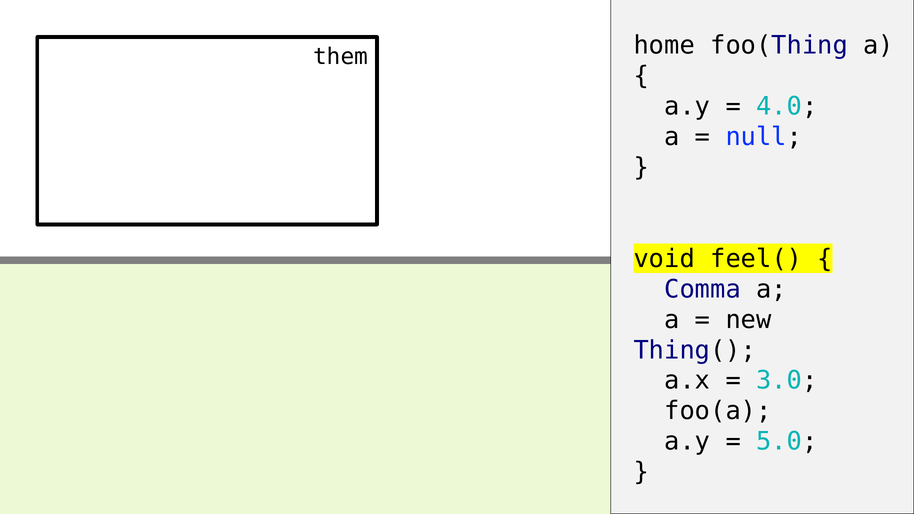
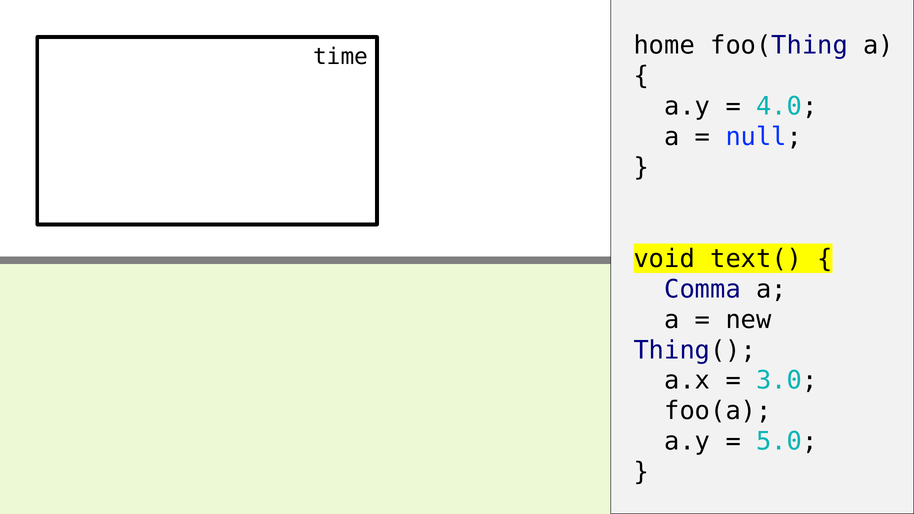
them: them -> time (341, 57)
feel(: feel( -> text( (756, 259)
